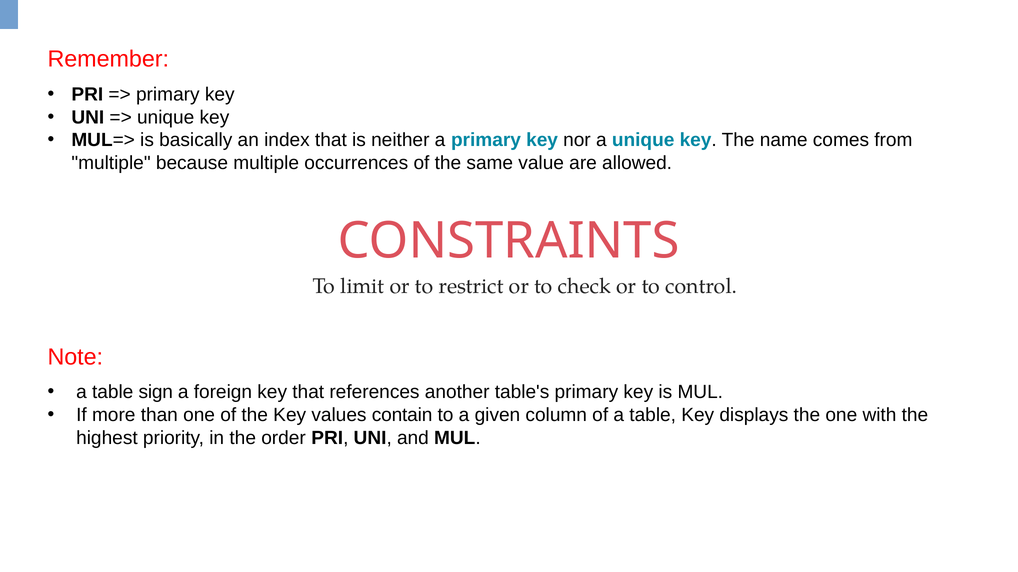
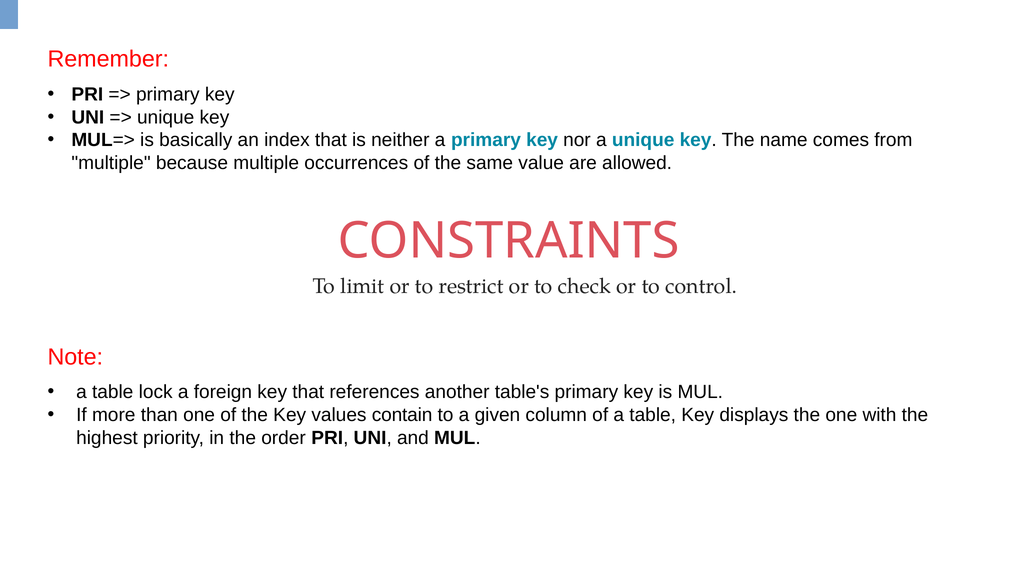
sign: sign -> lock (156, 393)
